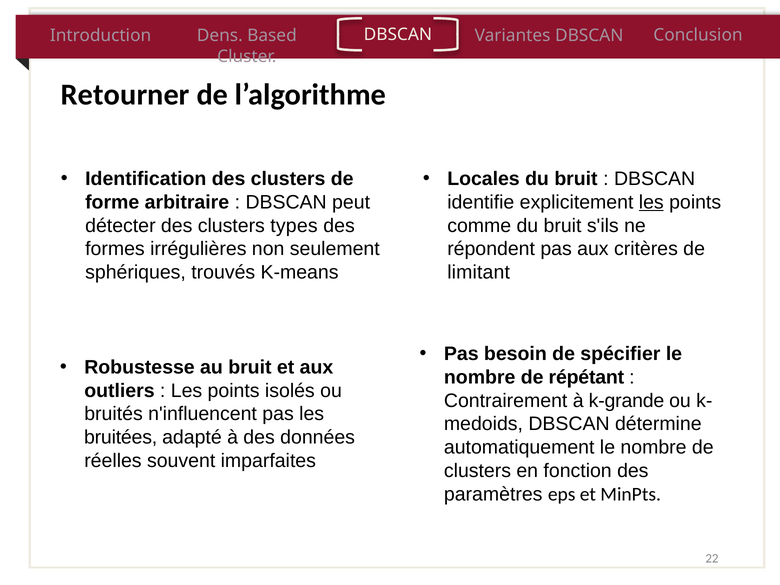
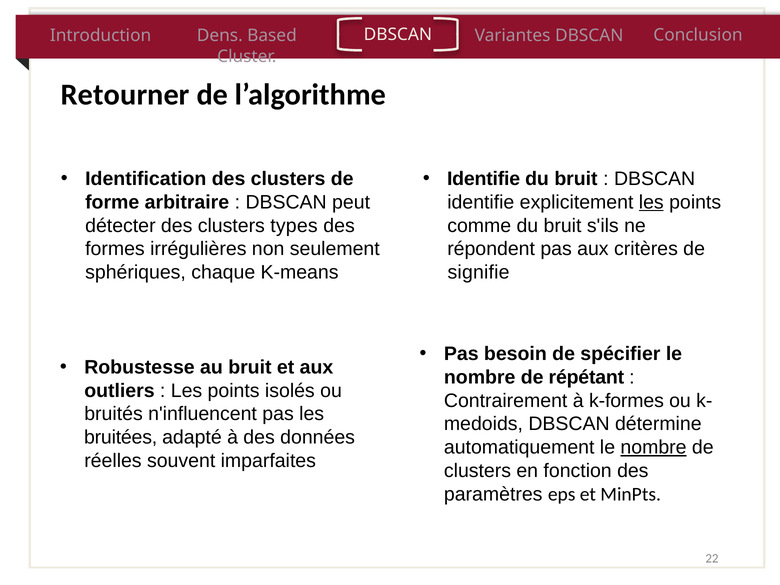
Locales: Locales -> Identifie (484, 179)
trouvés: trouvés -> chaque (223, 272)
limitant: limitant -> signifie (479, 272)
k-grande: k-grande -> k-formes (626, 401)
nombre underline: none -> present (654, 447)
